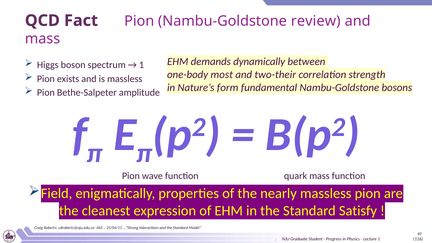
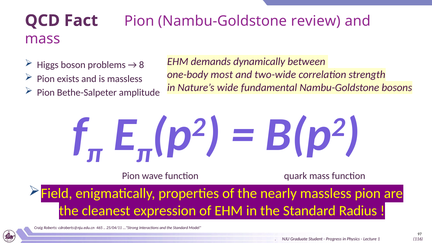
spectrum: spectrum -> problems (107, 65)
1: 1 -> 8 (142, 65)
two-their: two-their -> two-wide (275, 75)
form: form -> wide (228, 88)
Satisfy: Satisfy -> Radius (358, 211)
